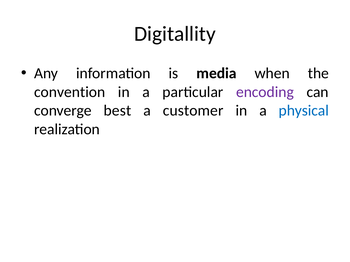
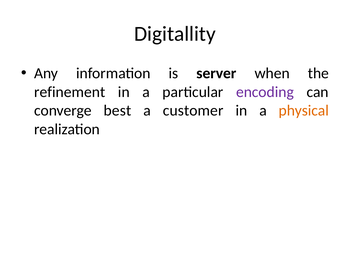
media: media -> server (216, 73)
convention: convention -> refinement (70, 92)
physical colour: blue -> orange (304, 111)
